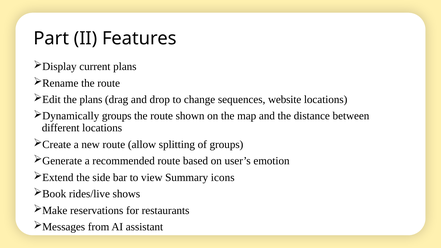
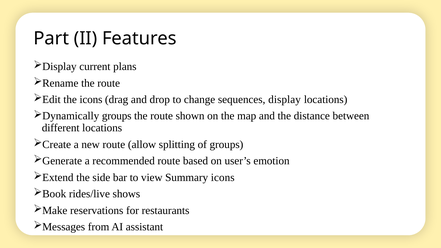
the plans: plans -> icons (91, 100)
website: website -> display (285, 100)
